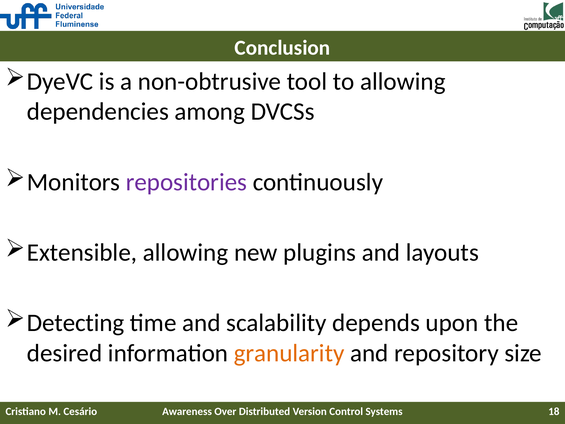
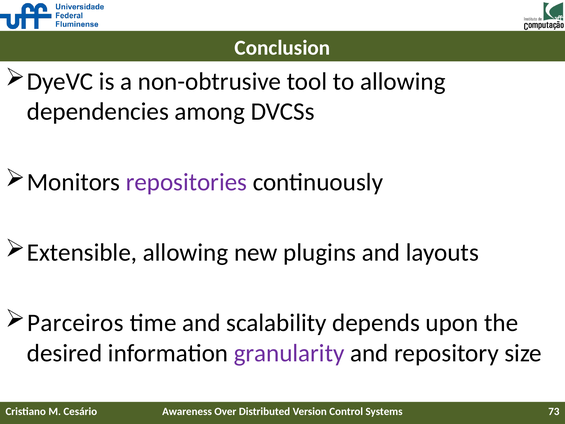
Detecting: Detecting -> Parceiros (75, 323)
granularity colour: orange -> purple (289, 353)
18: 18 -> 73 (554, 411)
